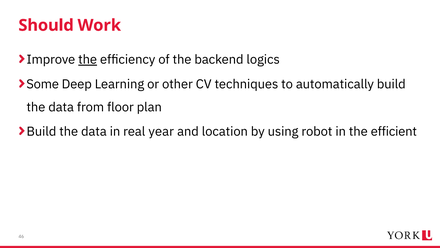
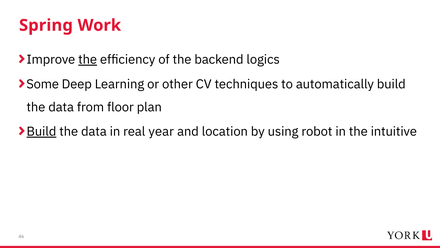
Should: Should -> Spring (46, 25)
Build underline: none -> present (41, 131)
efficient: efficient -> intuitive (394, 131)
